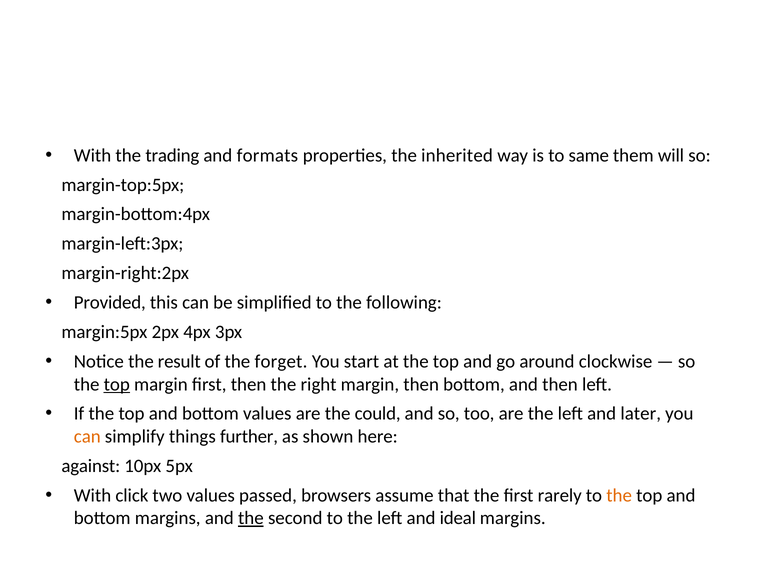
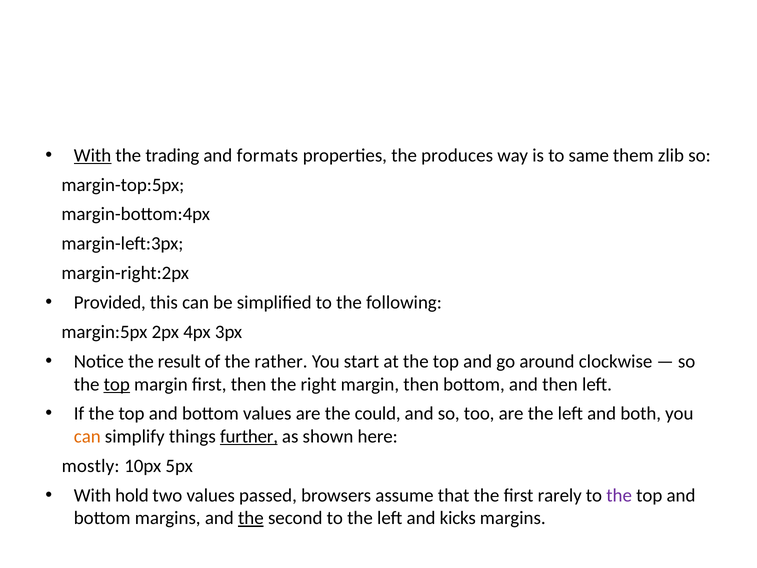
With underline: none -> present (93, 155)
inherited: inherited -> produces (457, 155)
will: will -> zlib (671, 155)
forget: forget -> rather (281, 361)
later: later -> both (641, 414)
further underline: none -> present (249, 436)
against: against -> mostly (91, 466)
click: click -> hold (132, 495)
the colour: orange -> purple (619, 495)
ideal: ideal -> kicks (458, 518)
